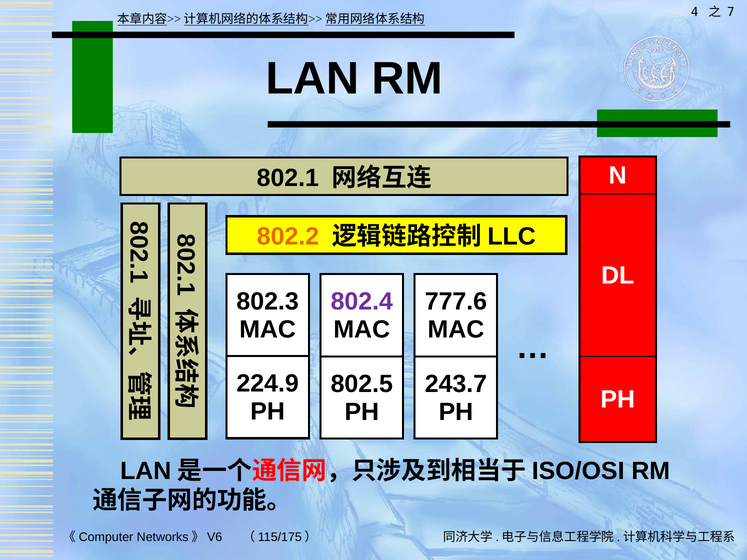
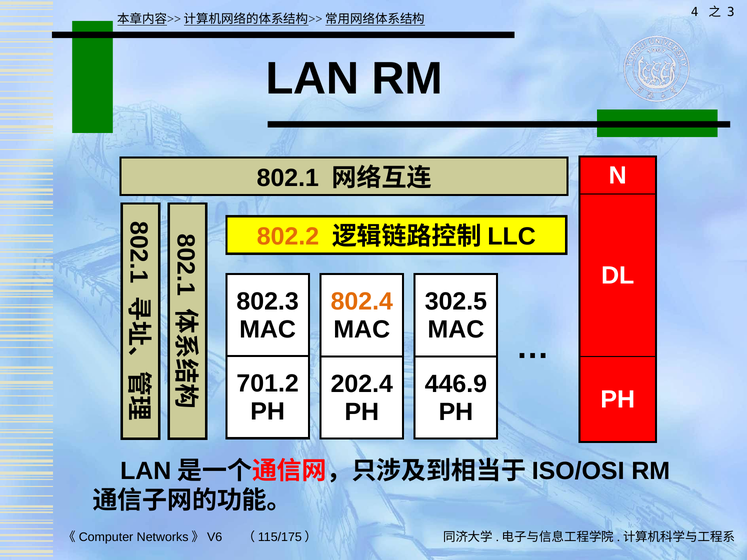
7: 7 -> 3 (731, 12)
802.4 colour: purple -> orange (362, 302)
777.6: 777.6 -> 302.5 (456, 302)
224.9: 224.9 -> 701.2 (268, 384)
802.5: 802.5 -> 202.4 (362, 384)
243.7: 243.7 -> 446.9 (456, 384)
